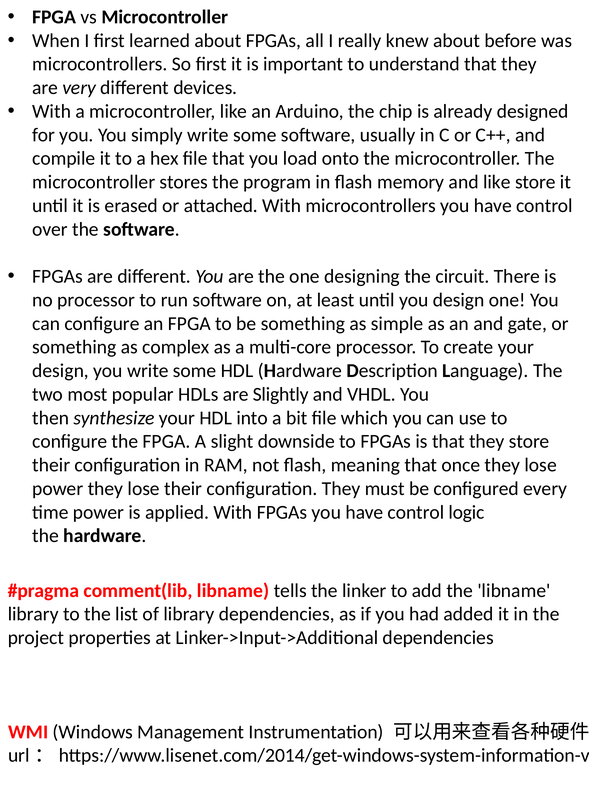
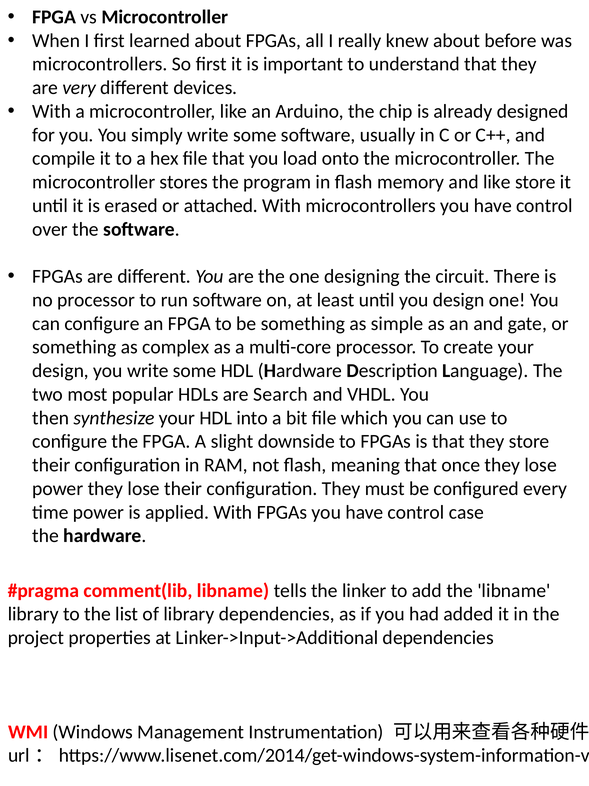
Slightly: Slightly -> Search (281, 394)
logic: logic -> case (466, 512)
